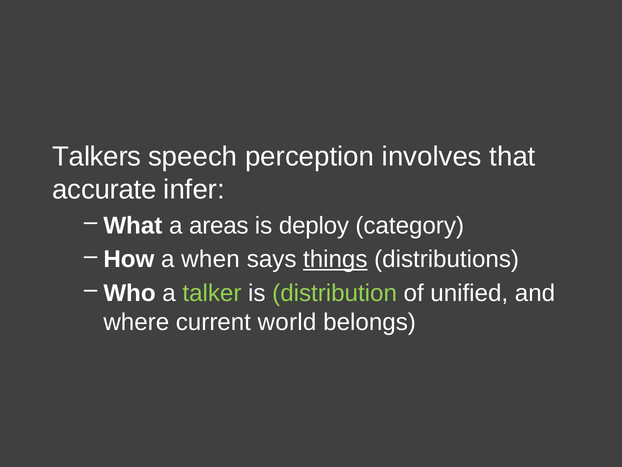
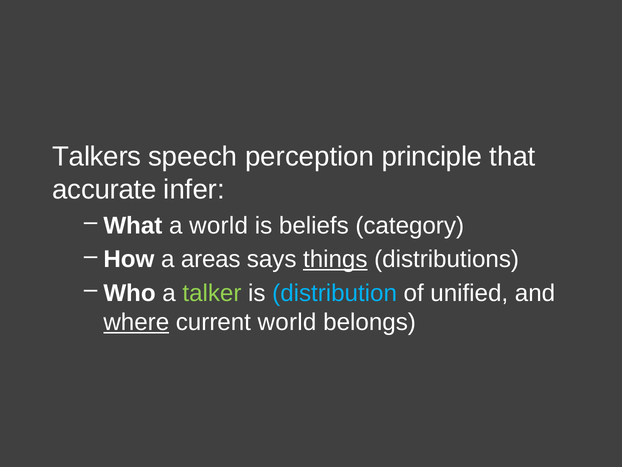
involves: involves -> principle (432, 156)
a areas: areas -> world (219, 225)
deploy: deploy -> beliefs (314, 225)
when: when -> areas (211, 259)
distribution colour: light green -> light blue (335, 293)
where underline: none -> present (136, 322)
